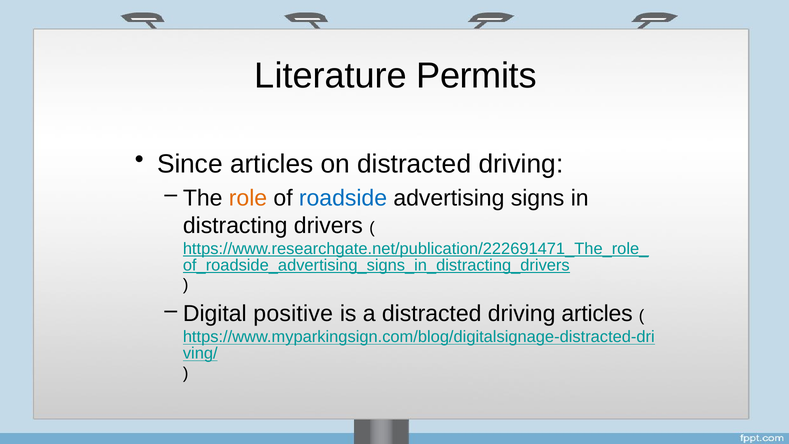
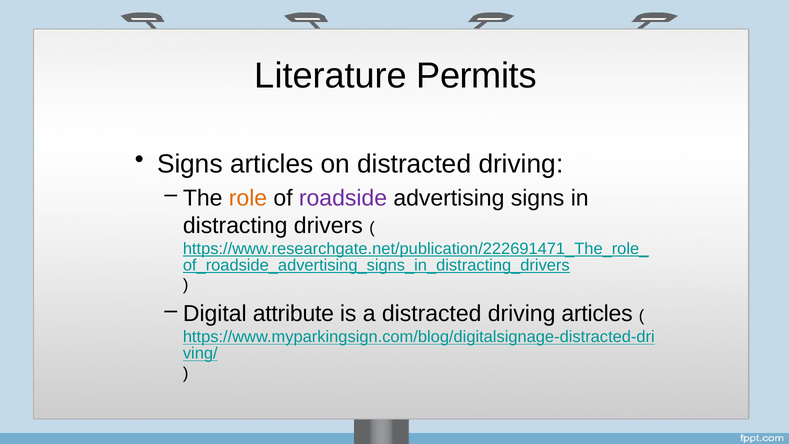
Since: Since -> Signs (190, 164)
roadside colour: blue -> purple (343, 198)
positive: positive -> attribute (293, 314)
